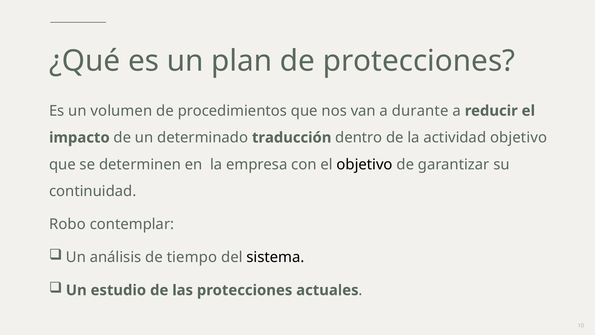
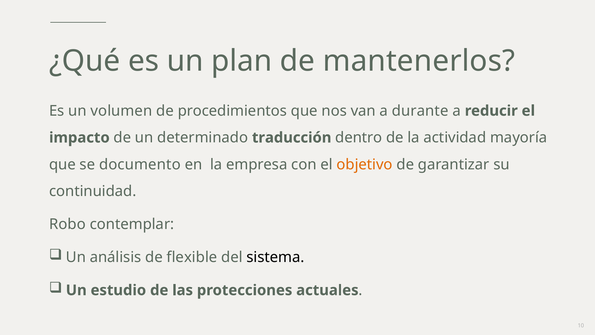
de protecciones: protecciones -> mantenerlos (419, 61)
actividad objetivo: objetivo -> mayoría (519, 138)
determinen: determinen -> documento (140, 164)
objetivo colour: black -> orange (365, 164)
tiempo: tiempo -> flexible (192, 257)
